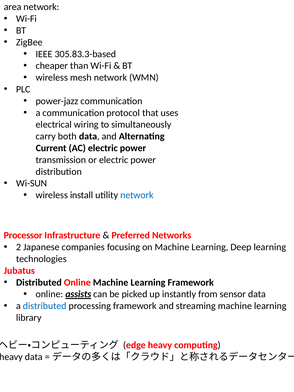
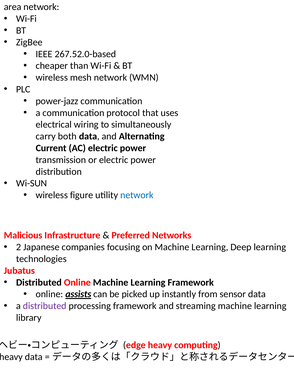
305.83.3-based: 305.83.3-based -> 267.52.0-based (85, 54)
install: install -> figure (82, 195)
Processor: Processor -> Malicious (23, 235)
distributed colour: blue -> purple (45, 306)
